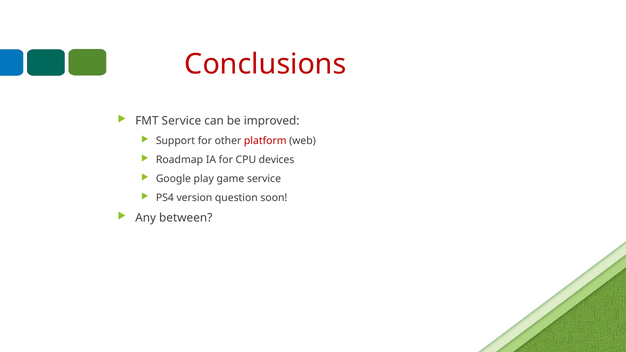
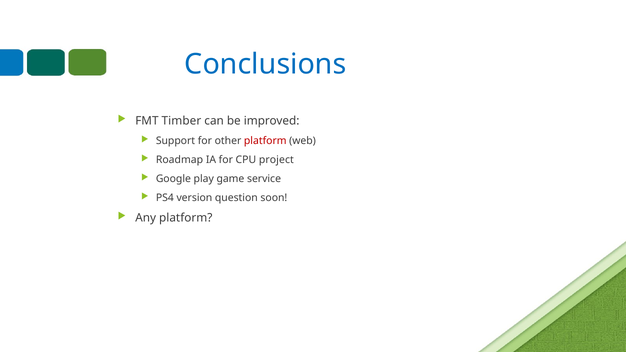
Conclusions colour: red -> blue (265, 64)
FMT Service: Service -> Timber (181, 121)
devices: devices -> project (276, 160)
Any between: between -> platform (186, 218)
